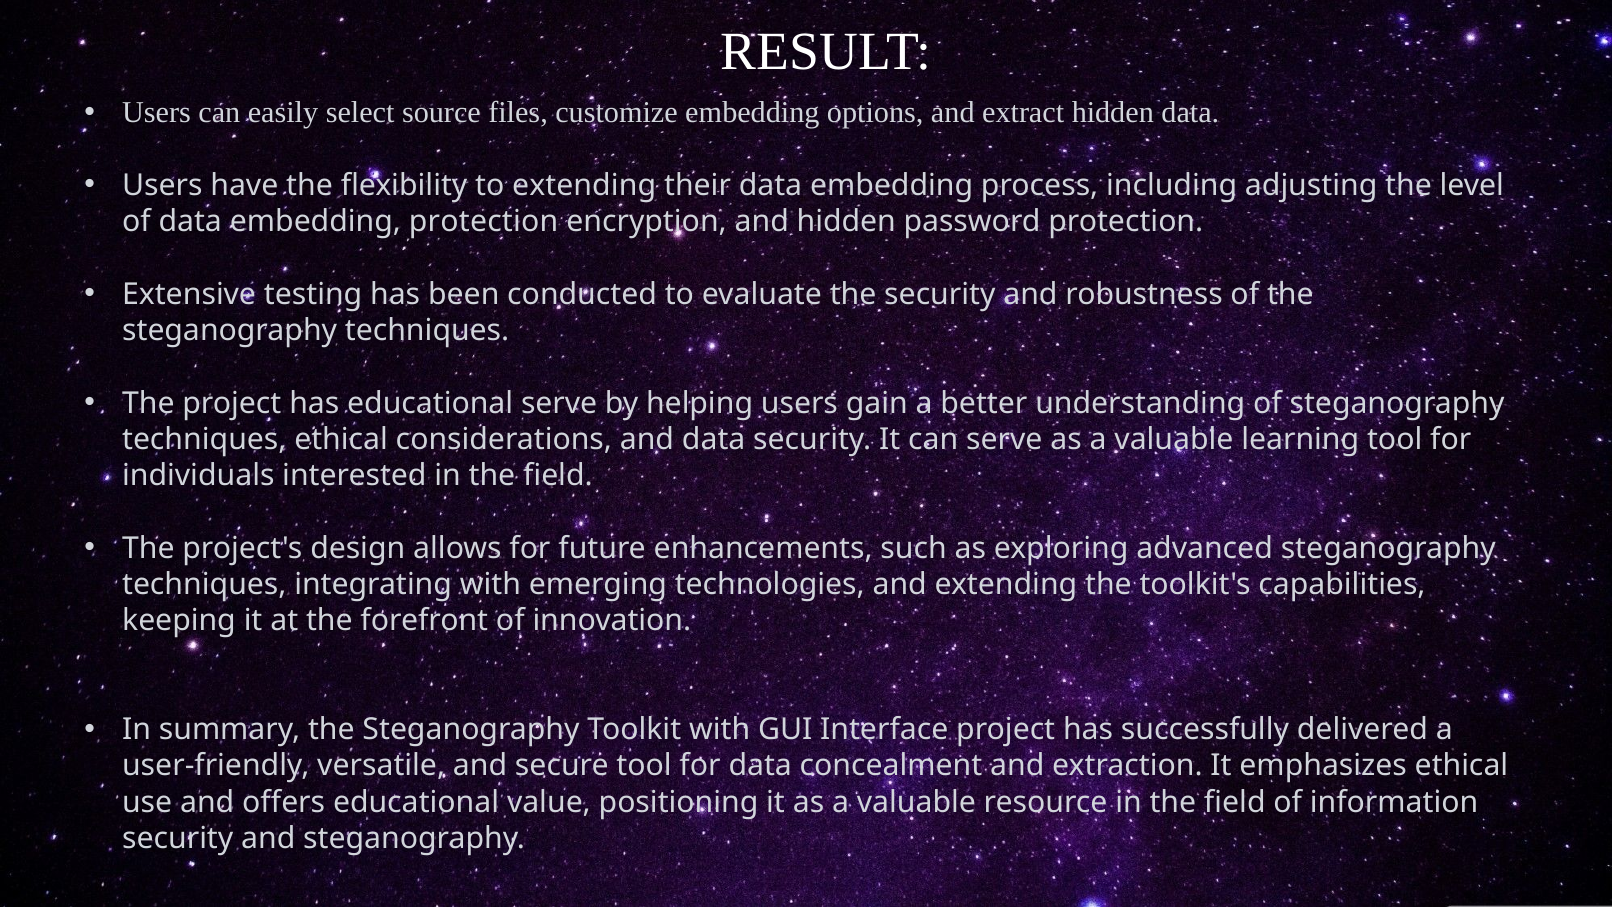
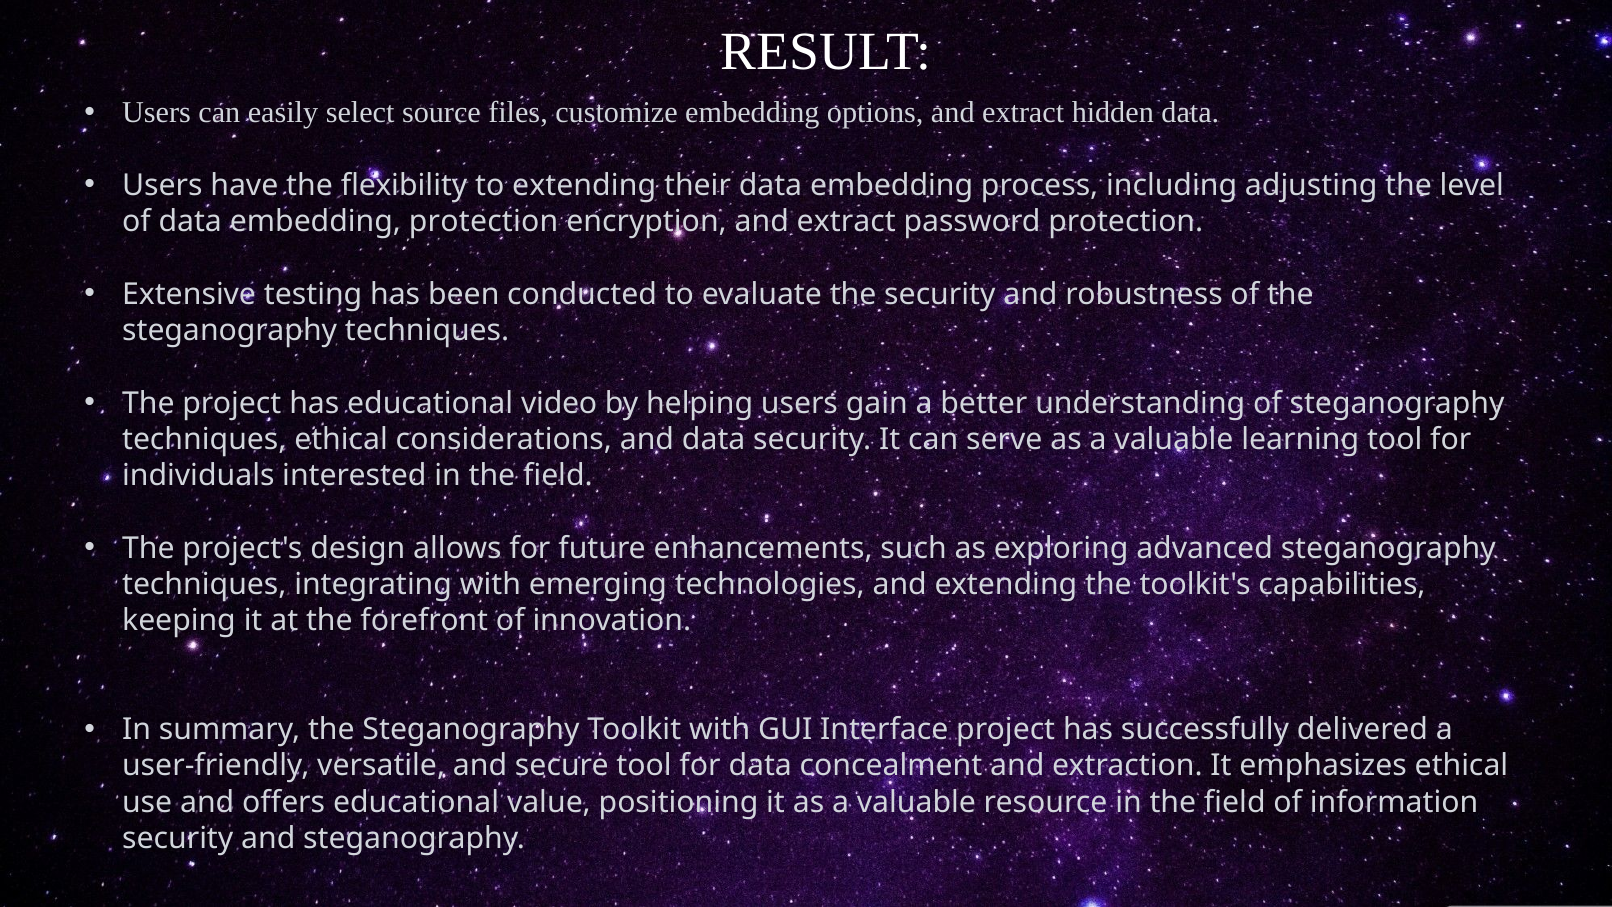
encryption and hidden: hidden -> extract (846, 222)
educational serve: serve -> video (559, 403)
